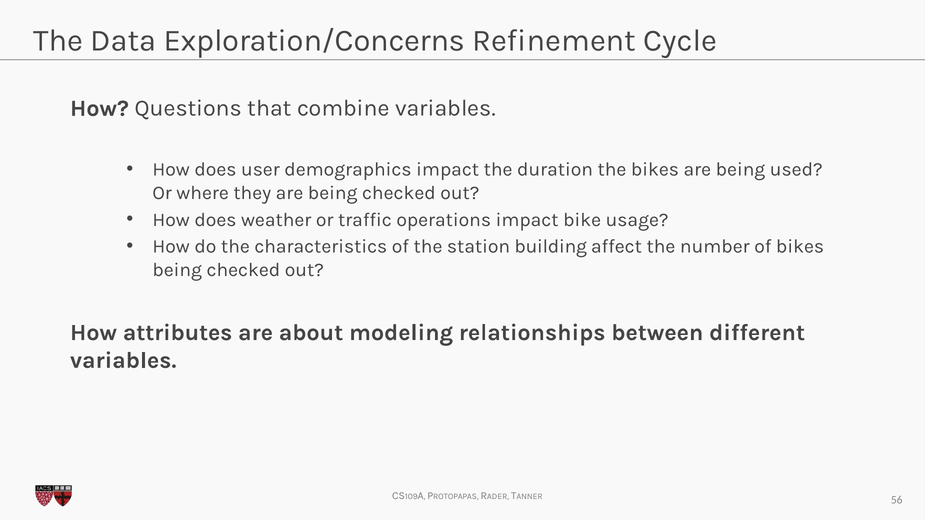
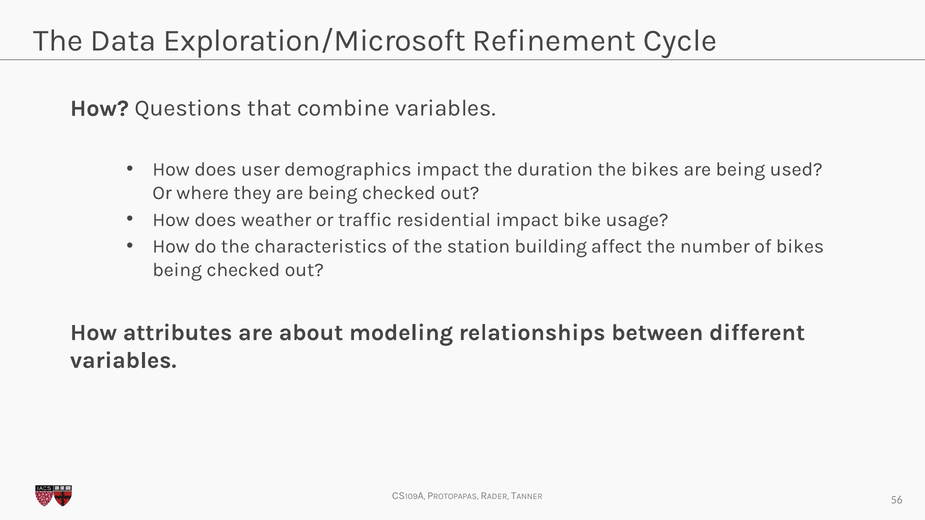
Exploration/Concerns: Exploration/Concerns -> Exploration/Microsoft (314, 40)
operations: operations -> residential (444, 220)
